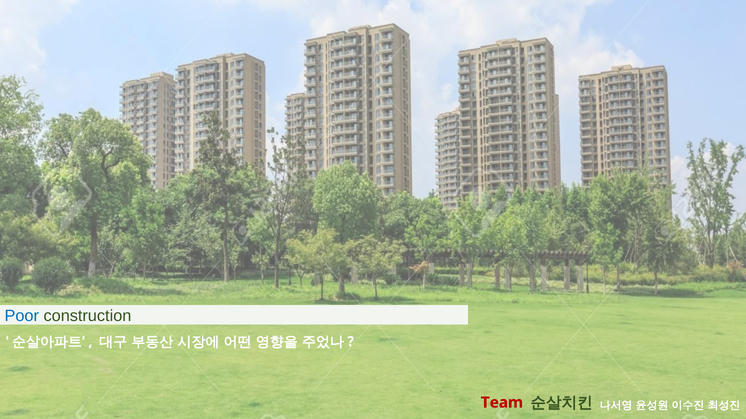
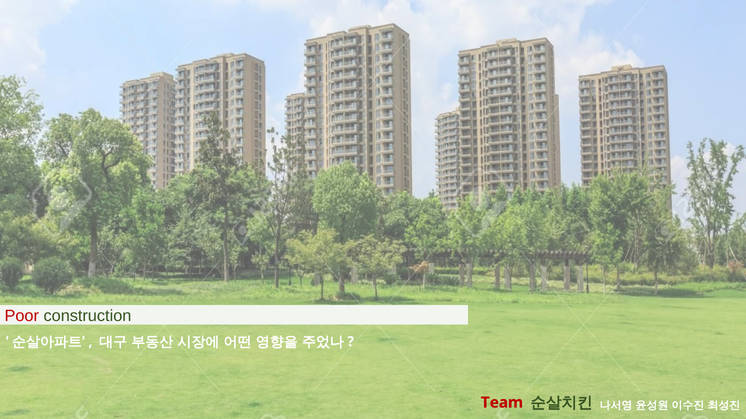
Poor colour: blue -> red (22, 316)
